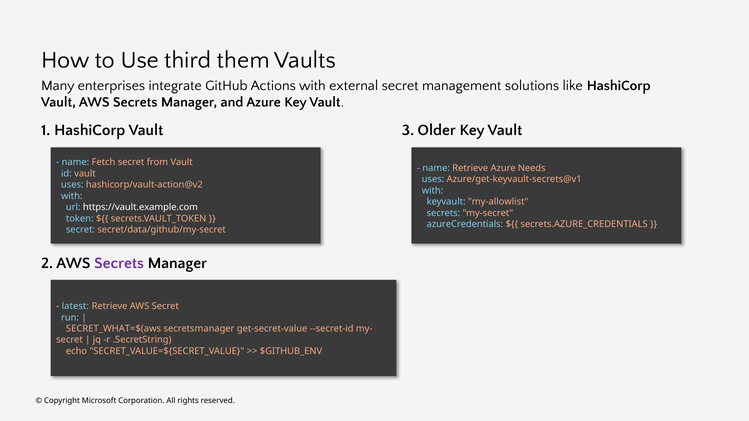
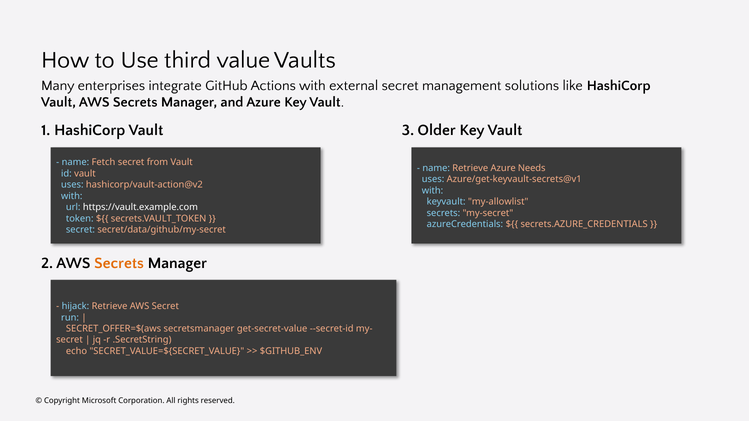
them: them -> value (244, 60)
Secrets colour: purple -> orange (119, 263)
latest: latest -> hijack (75, 306)
SECRET_WHAT=$(aws: SECRET_WHAT=$(aws -> SECRET_OFFER=$(aws (114, 329)
